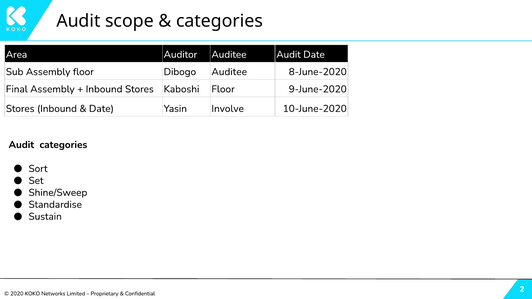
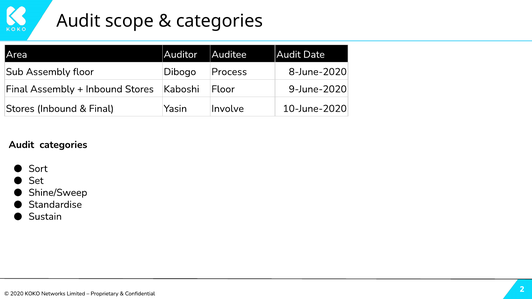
Dibogo Auditee: Auditee -> Process (229, 72)
Date: Date -> Final (101, 109)
